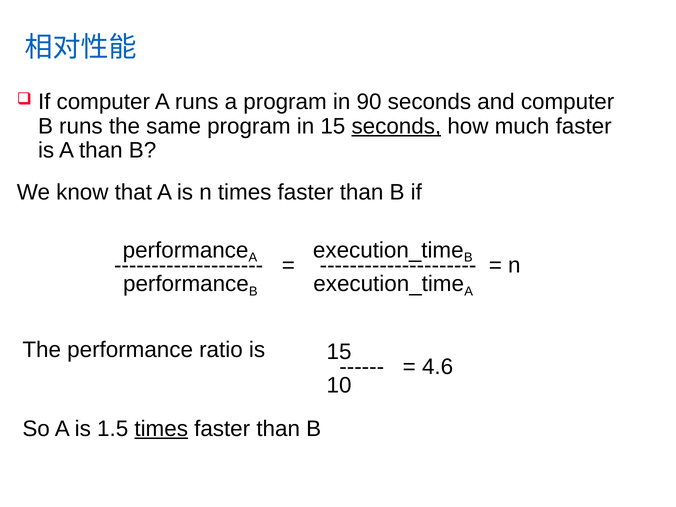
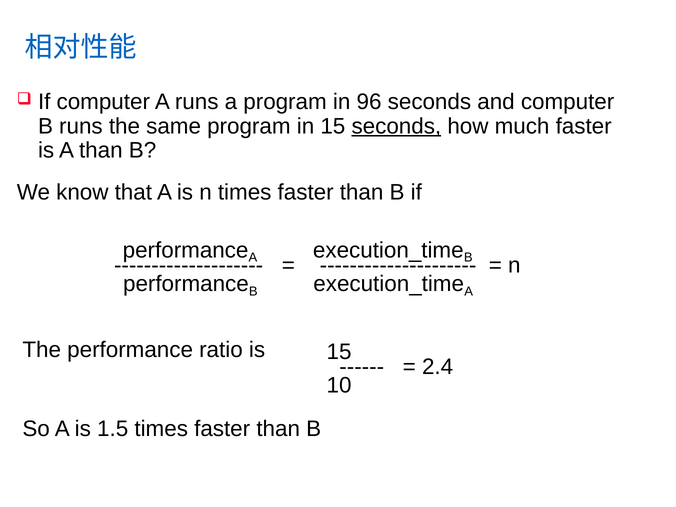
90: 90 -> 96 (369, 102)
4.6: 4.6 -> 2.4 (438, 367)
times underline: present -> none (161, 429)
